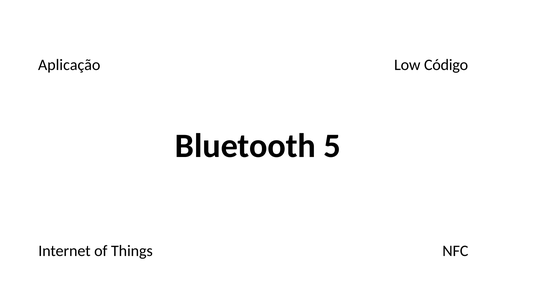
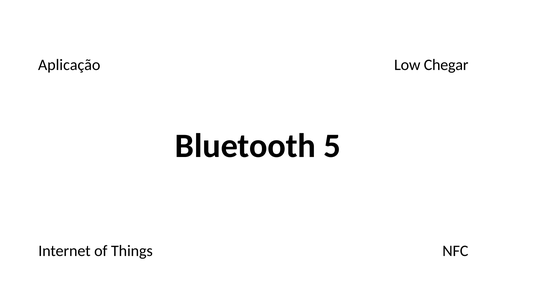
Código: Código -> Chegar (446, 65)
